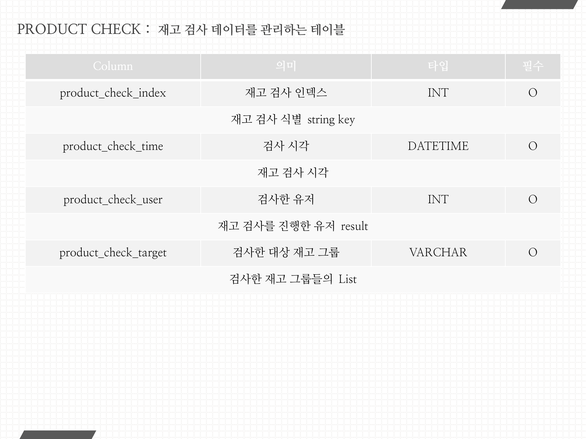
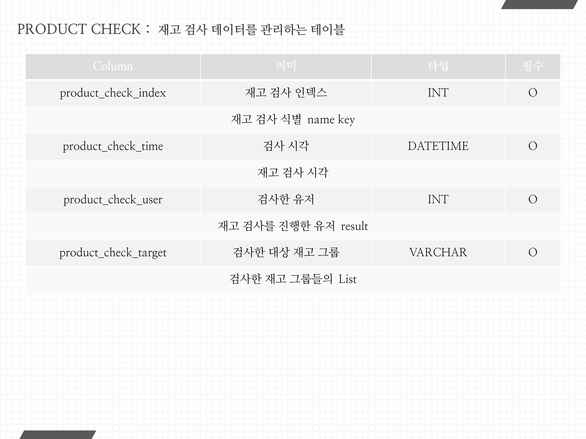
string: string -> name (321, 120)
